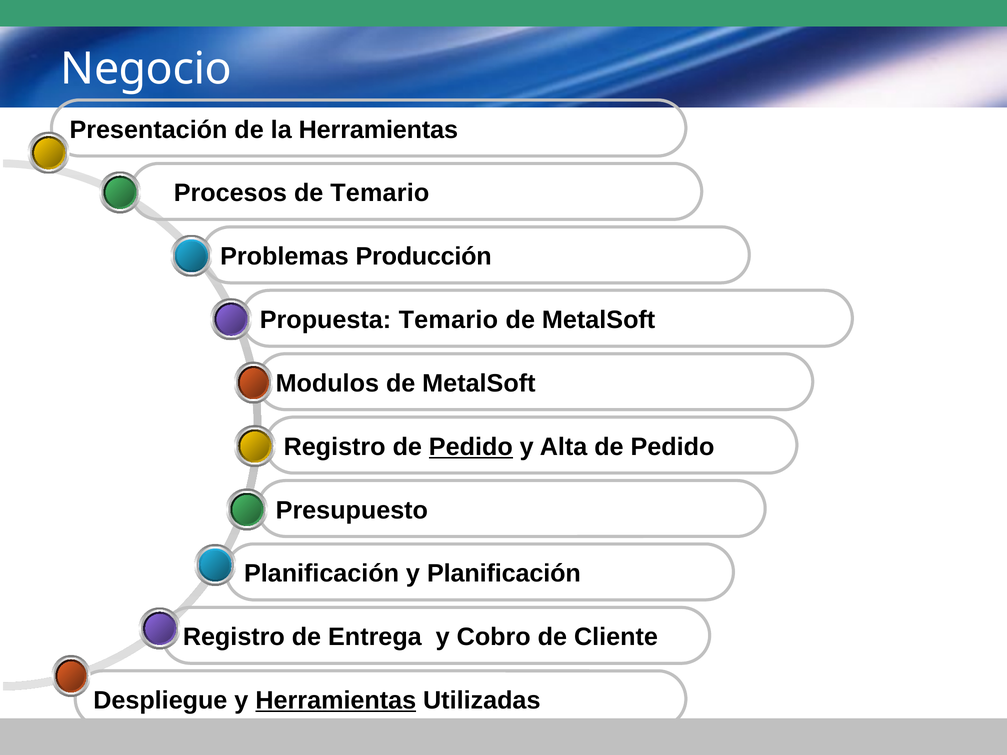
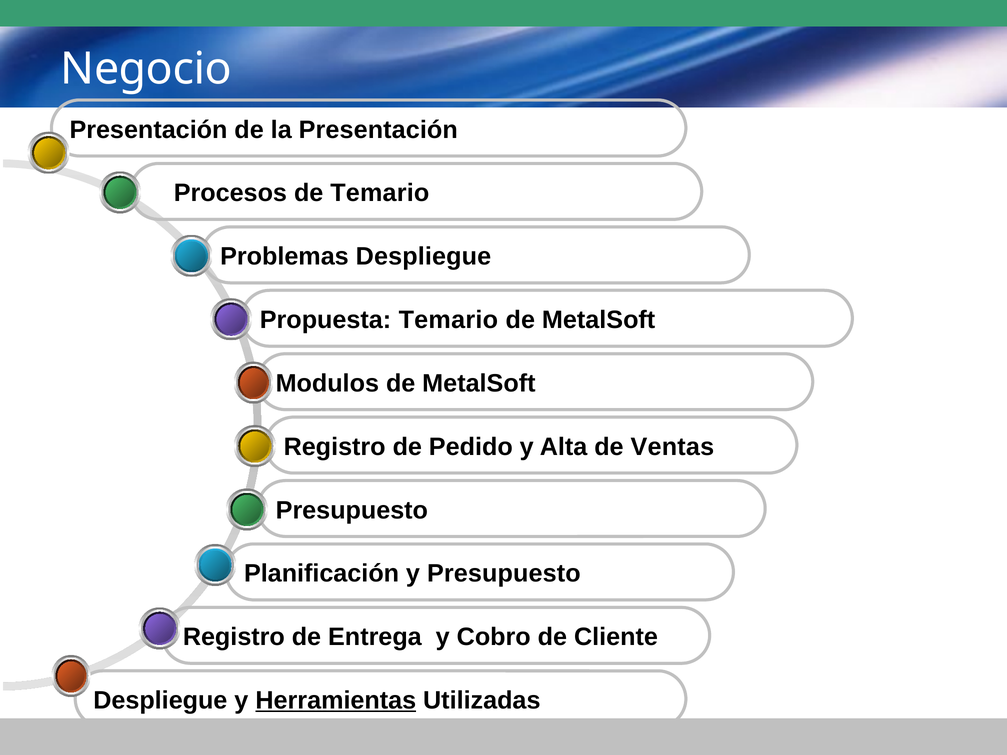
la Herramientas: Herramientas -> Presentación (378, 130)
Producción: Producción -> Despliegue (423, 257)
Pedido underline: present -> none (471, 447)
Alta de Pedido: Pedido -> Ventas (672, 447)
y Planificación: Planificación -> Presupuesto (504, 574)
